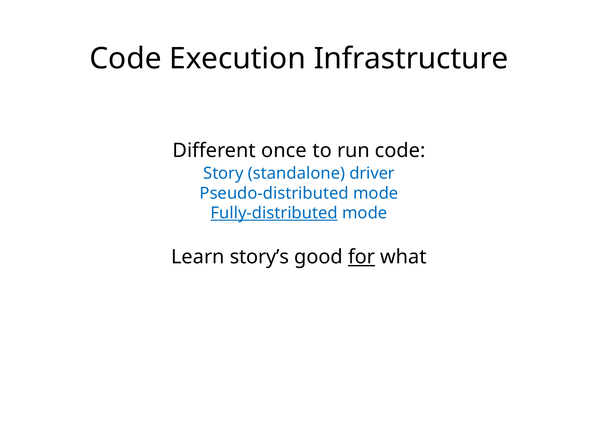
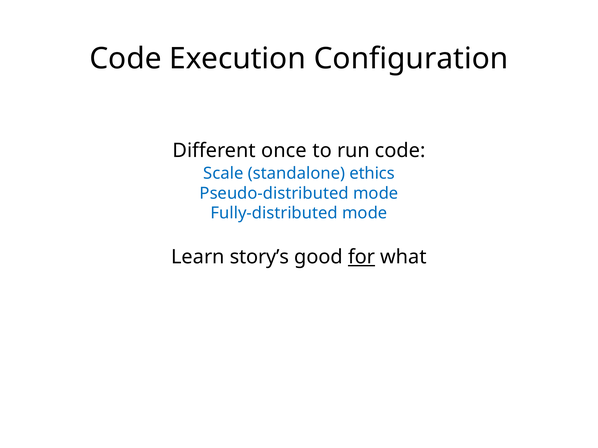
Infrastructure: Infrastructure -> Configuration (411, 59)
Story: Story -> Scale (223, 174)
driver: driver -> ethics (372, 174)
Fully-distributed underline: present -> none (274, 213)
